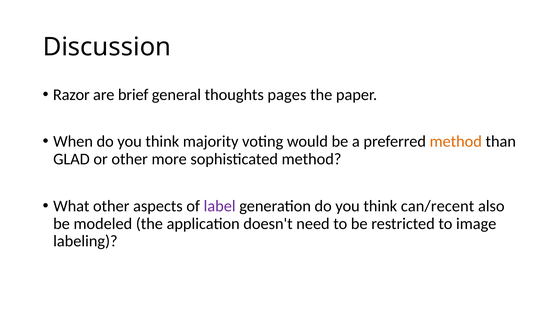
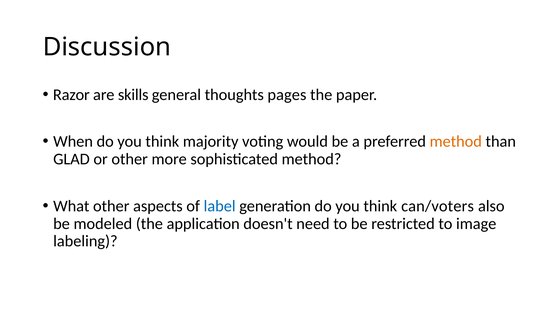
brief: brief -> skills (133, 95)
label colour: purple -> blue (220, 206)
can/recent: can/recent -> can/voters (438, 206)
